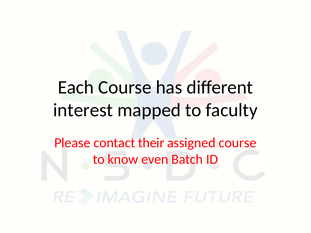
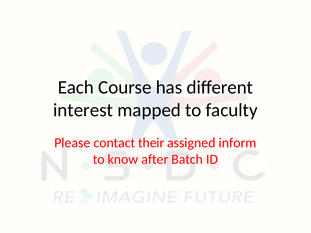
assigned course: course -> inform (238, 143)
even: even -> after (155, 160)
